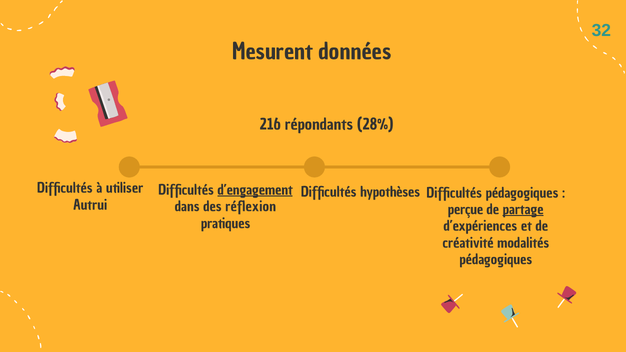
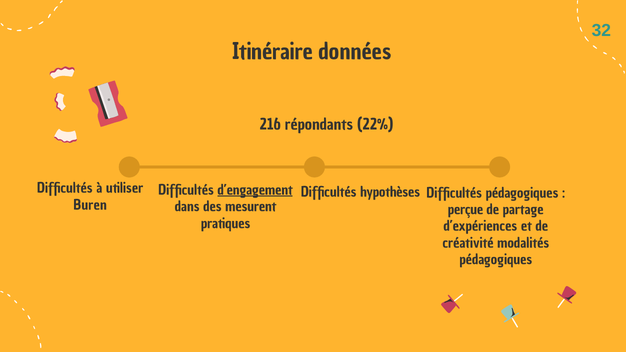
Mesurent: Mesurent -> Itinéraire (273, 52)
28%: 28% -> 22% (375, 125)
Autrui: Autrui -> Buren (90, 205)
réflexion: réflexion -> mesurent (251, 207)
partage underline: present -> none (523, 210)
